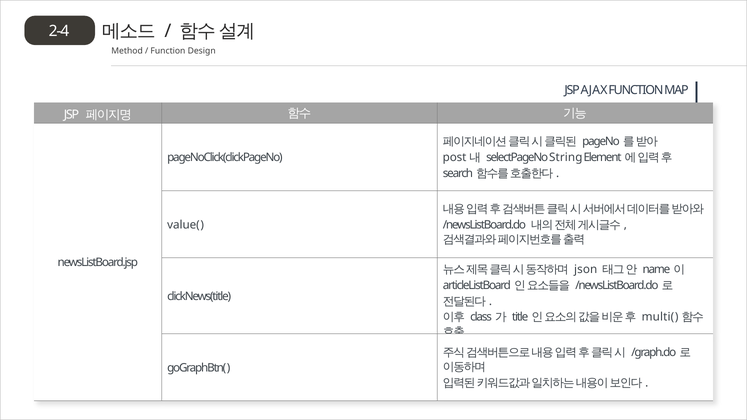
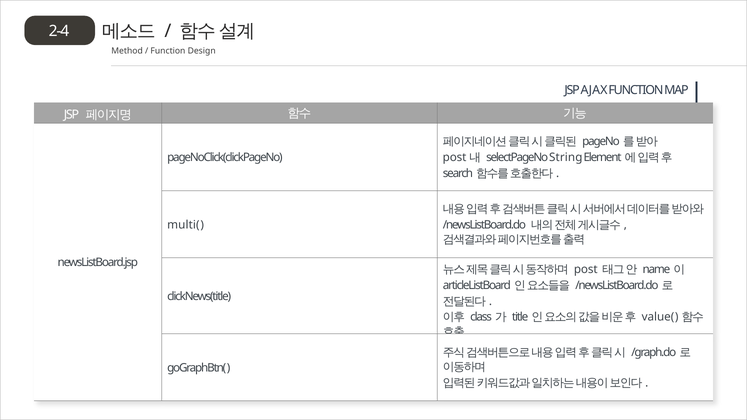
value(: value( -> multi( (183, 225)
json: json -> post (586, 269)
multi(: multi( -> value( (658, 317)
